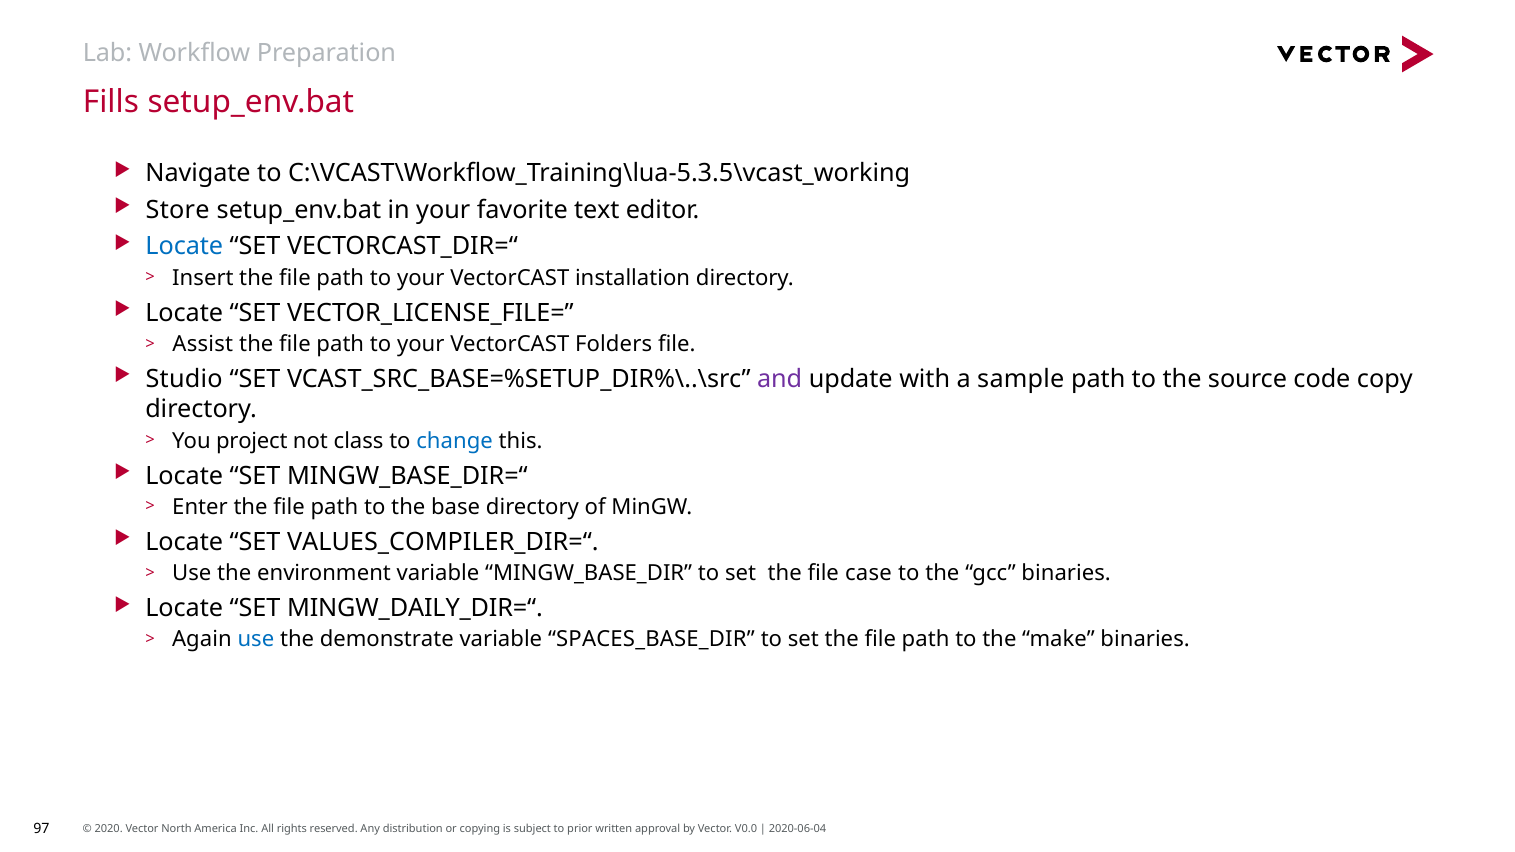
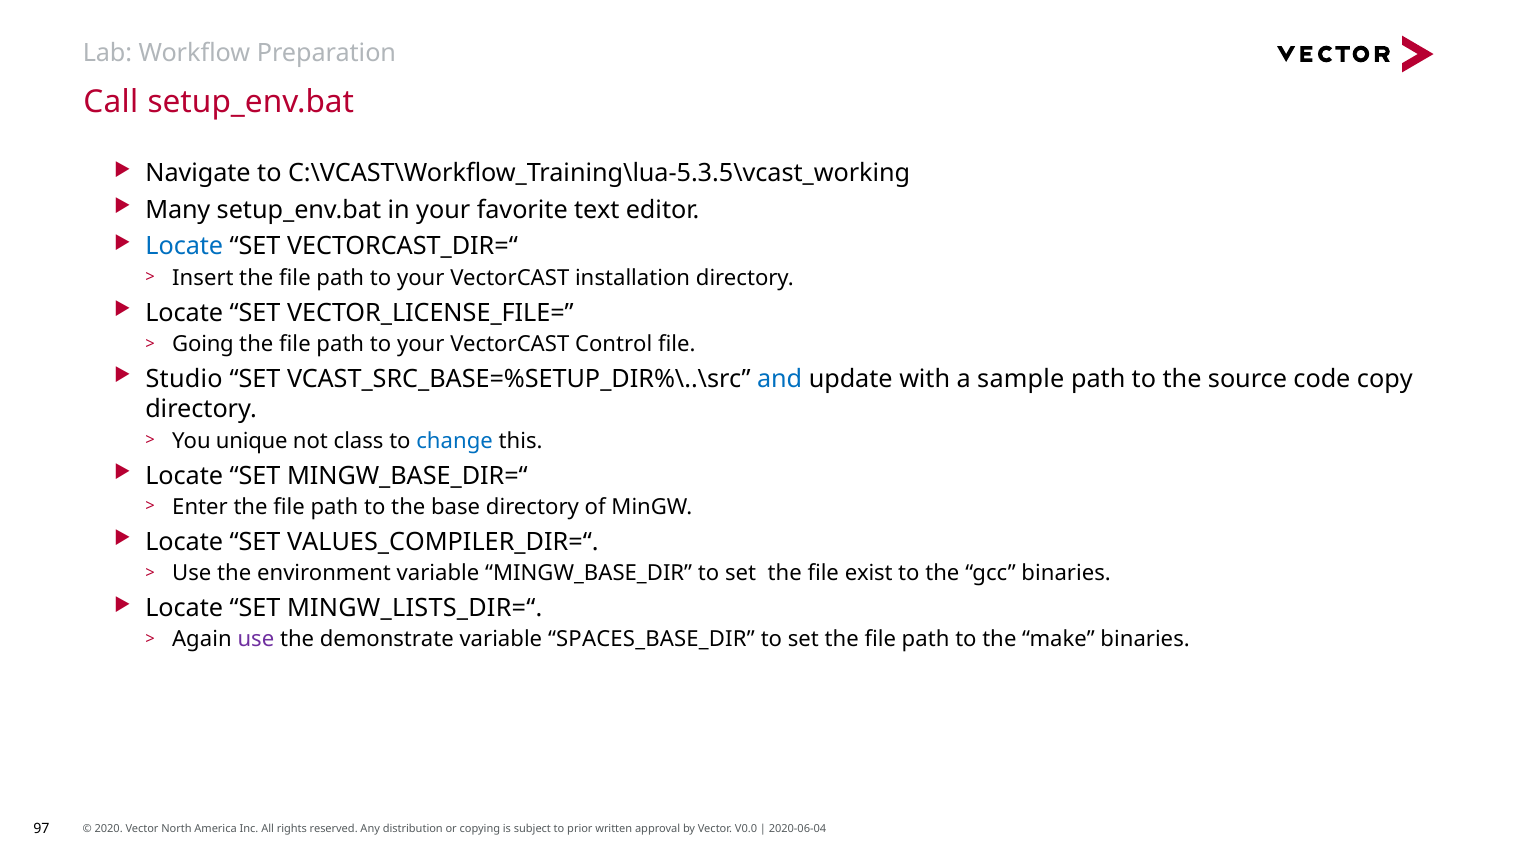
Fills: Fills -> Call (111, 102)
Store: Store -> Many (178, 210)
Assist: Assist -> Going (203, 344)
Folders: Folders -> Control (614, 344)
and colour: purple -> blue (780, 379)
project: project -> unique (252, 441)
case: case -> exist (869, 573)
MINGW_DAILY_DIR=“: MINGW_DAILY_DIR=“ -> MINGW_LISTS_DIR=“ (415, 608)
use colour: blue -> purple (256, 640)
